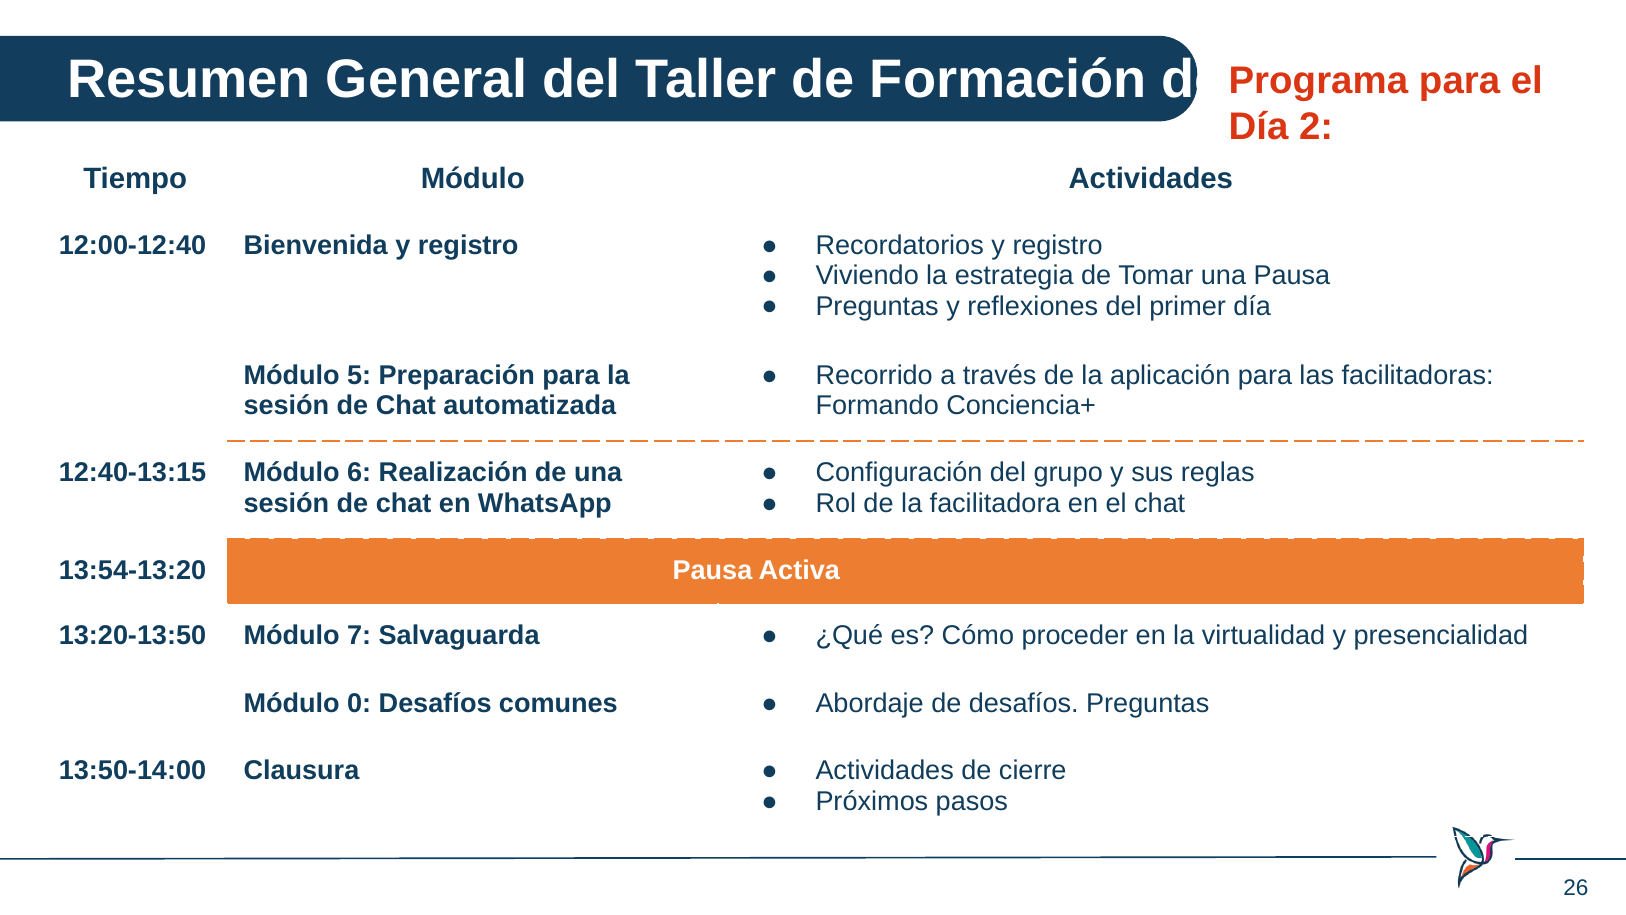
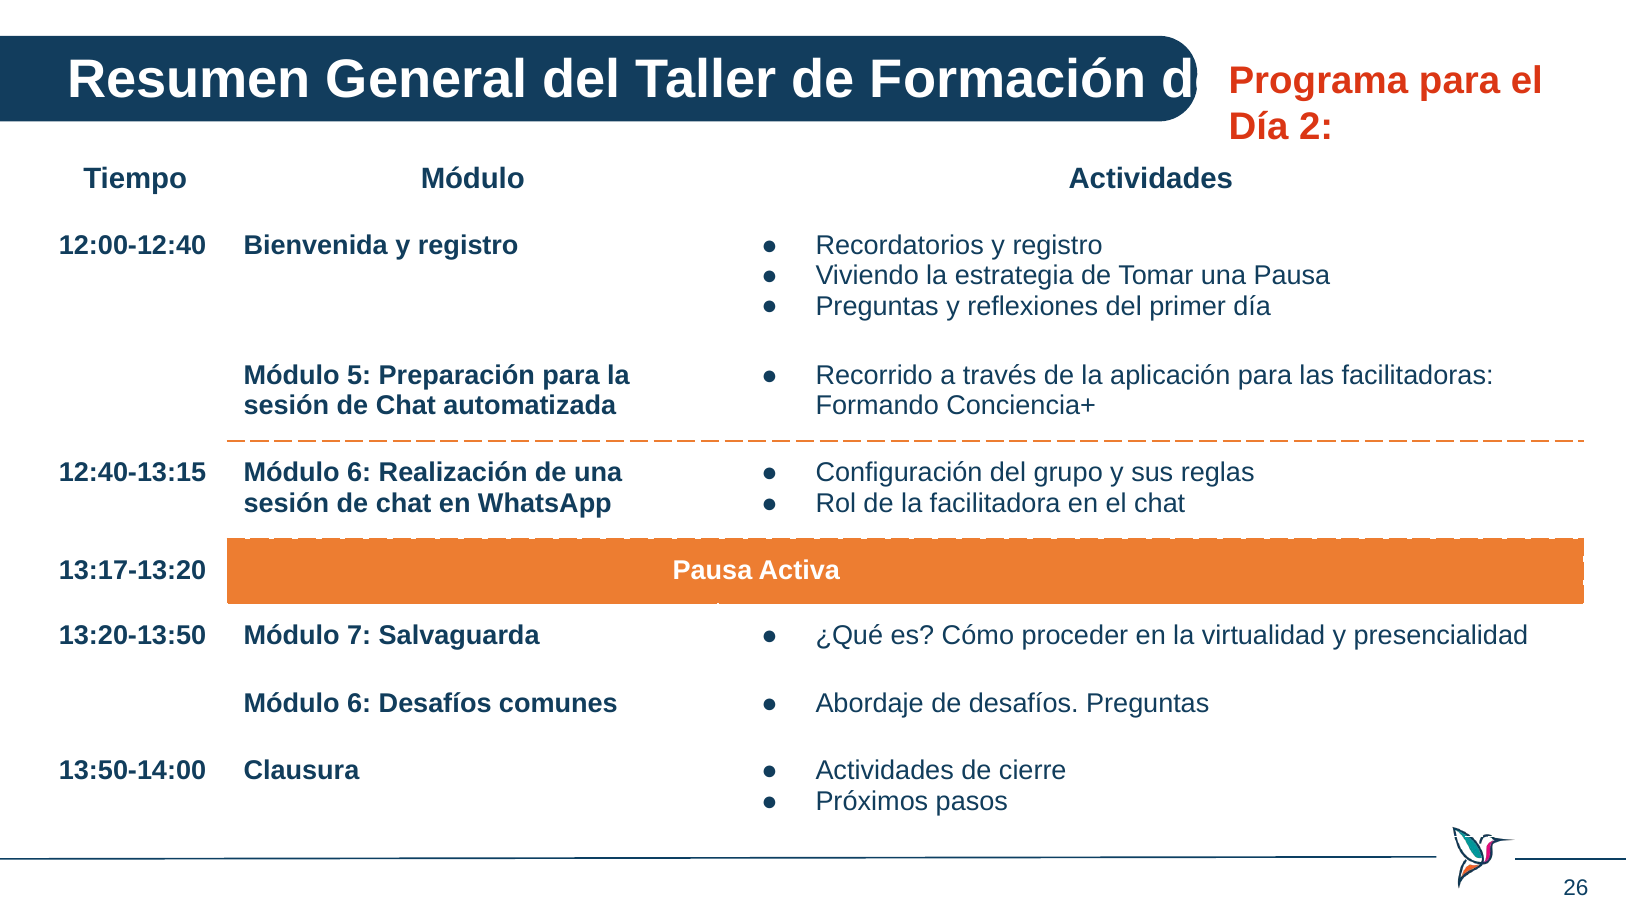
13:54-13:20: 13:54-13:20 -> 13:17-13:20 (133, 570)
0: 0 -> 6 (359, 703)
